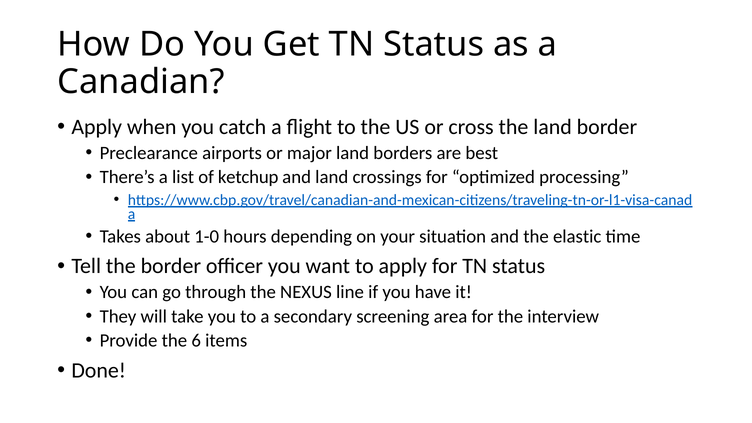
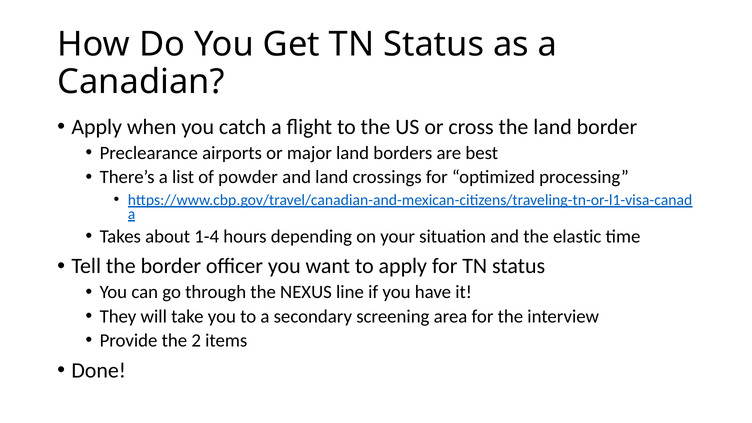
ketchup: ketchup -> powder (248, 177)
1-0: 1-0 -> 1-4 (207, 236)
6: 6 -> 2 (196, 341)
